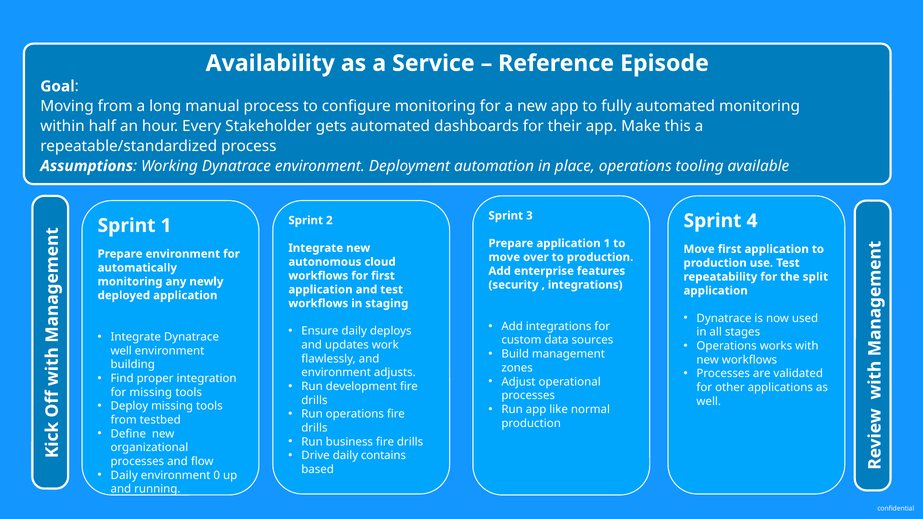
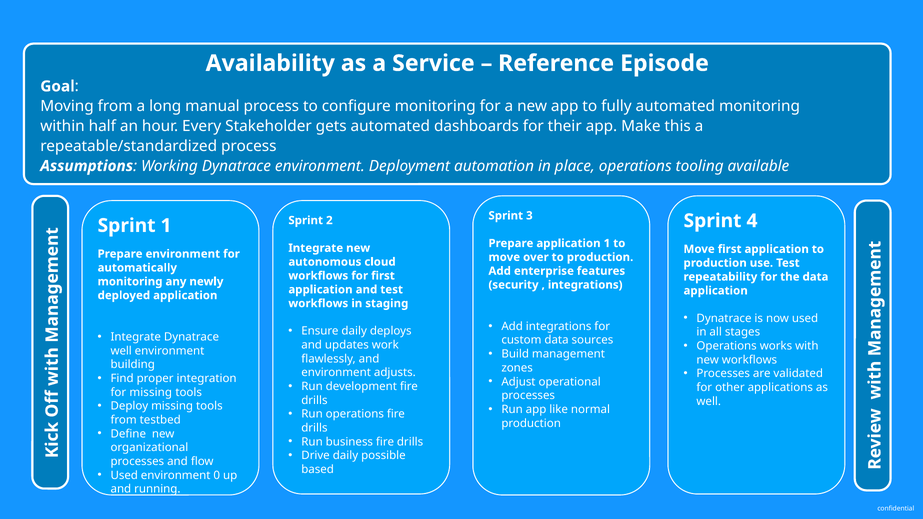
the split: split -> data (815, 277)
contains: contains -> possible (383, 456)
Daily: Daily -> Used (124, 475)
